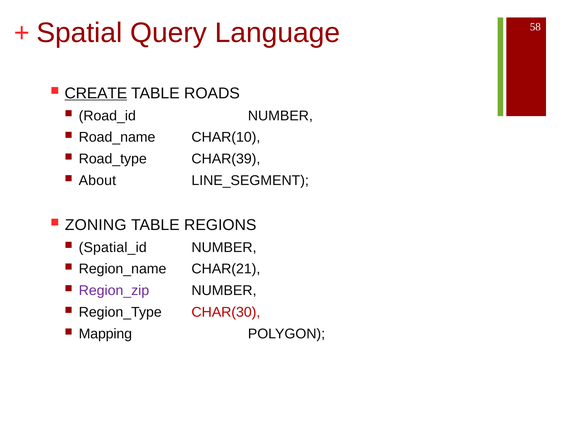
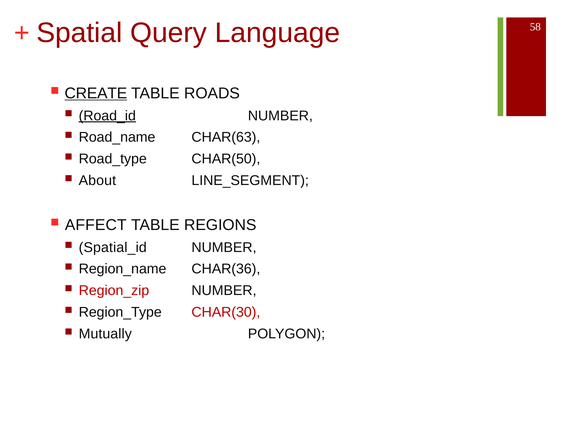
Road_id underline: none -> present (107, 116)
CHAR(10: CHAR(10 -> CHAR(63 (226, 137)
CHAR(39: CHAR(39 -> CHAR(50 (226, 159)
ZONING: ZONING -> AFFECT (96, 225)
CHAR(21: CHAR(21 -> CHAR(36 (226, 269)
Region_zip colour: purple -> red (114, 291)
Mapping: Mapping -> Mutually (105, 334)
